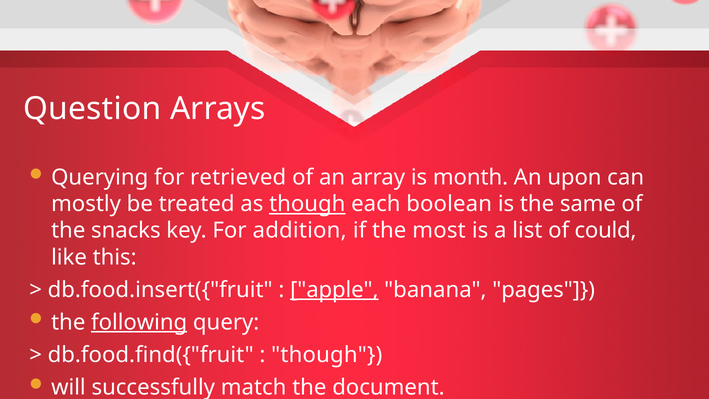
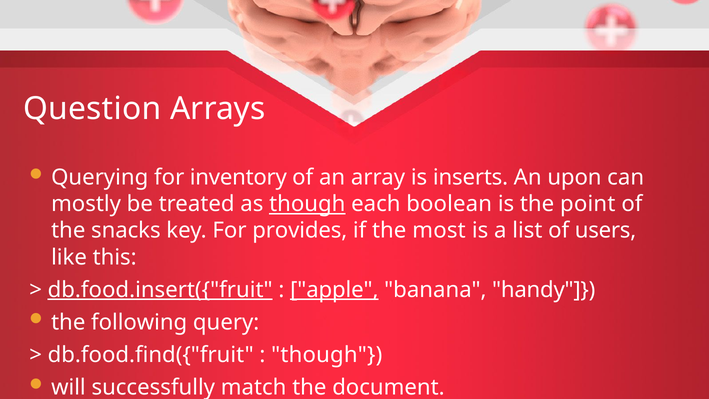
retrieved: retrieved -> inventory (238, 177)
month: month -> inserts (471, 177)
same: same -> point (588, 204)
addition: addition -> provides (300, 231)
could: could -> users (605, 231)
db.food.insert({"fruit underline: none -> present (160, 290)
pages: pages -> handy (544, 290)
following underline: present -> none (139, 322)
